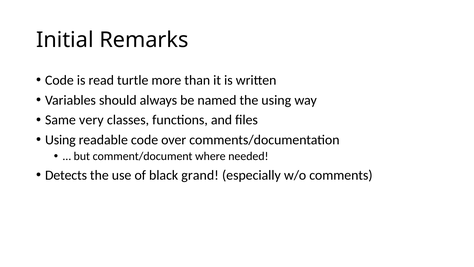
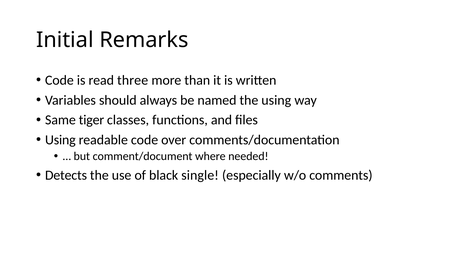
turtle: turtle -> three (133, 80)
very: very -> tiger (92, 120)
grand: grand -> single (200, 175)
